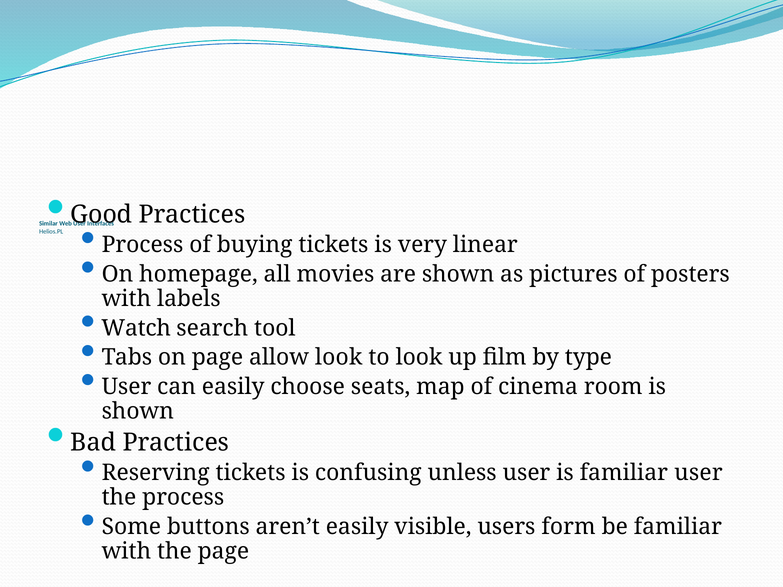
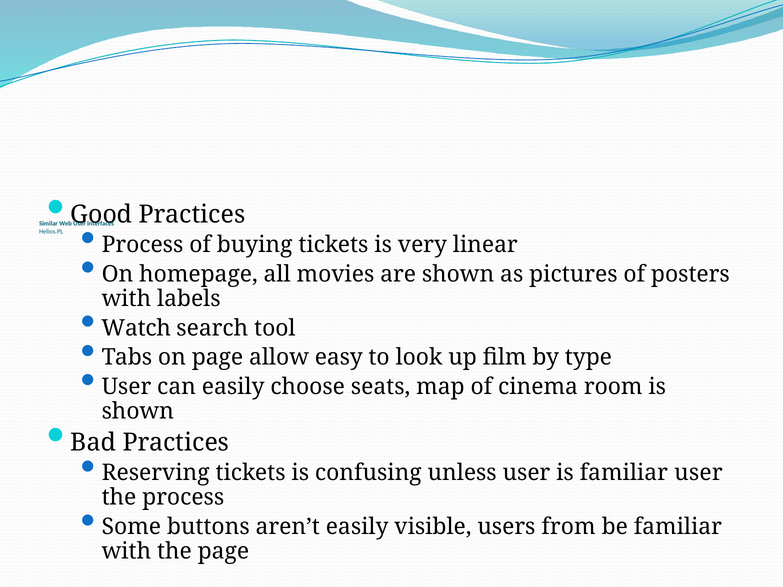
allow look: look -> easy (339, 358)
form: form -> from (569, 527)
